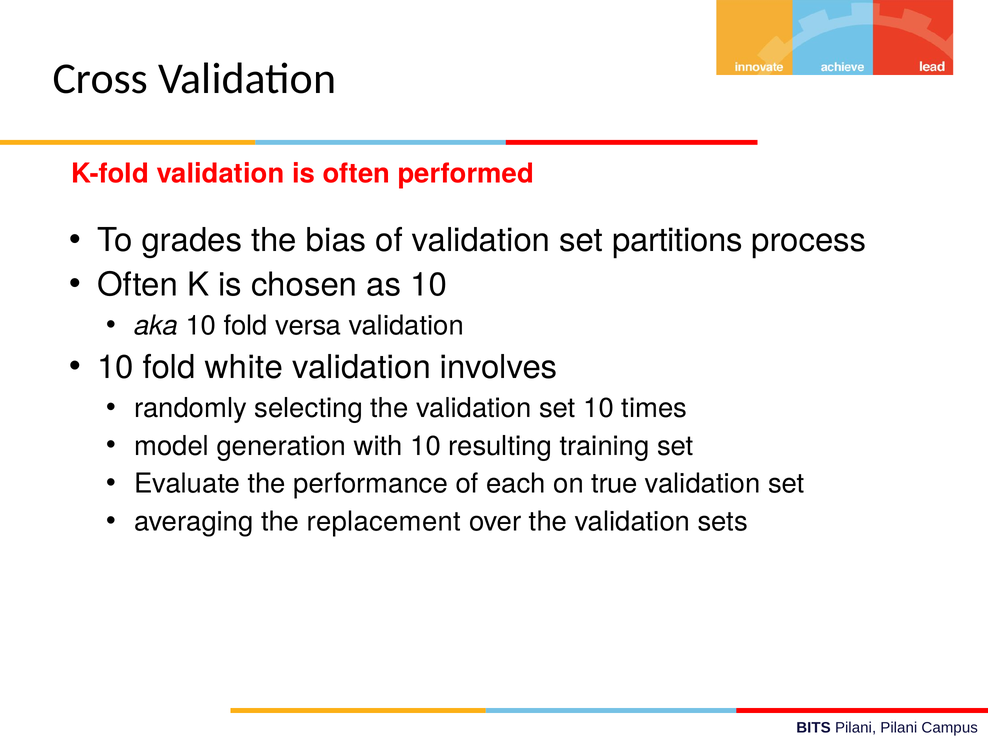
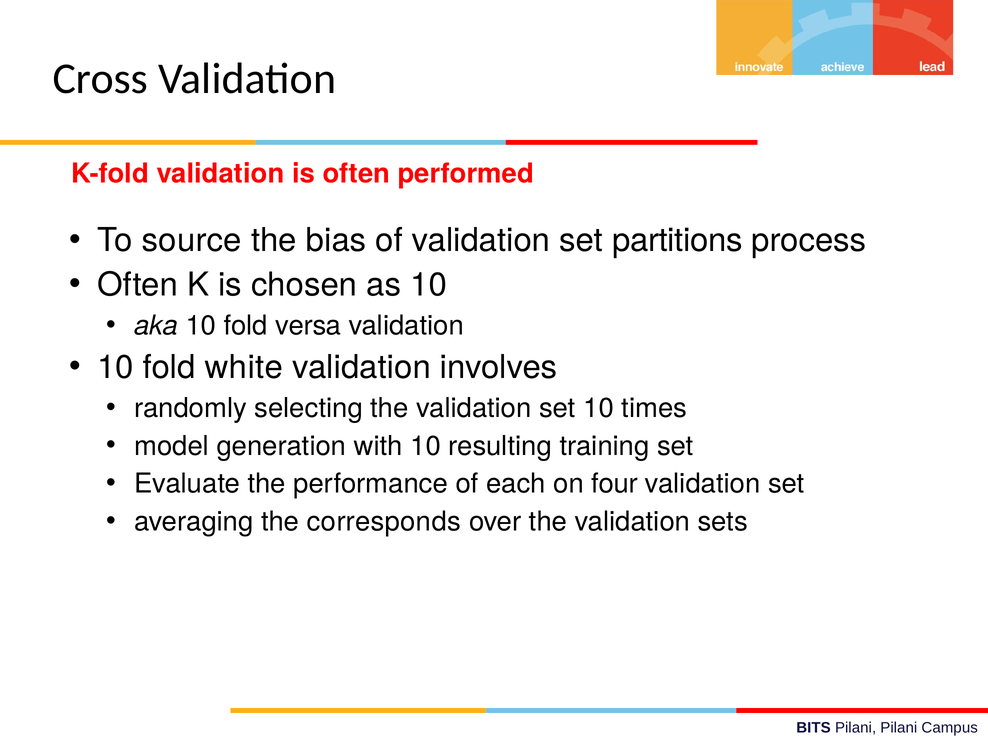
grades: grades -> source (192, 240)
true: true -> four (615, 484)
replacement: replacement -> corresponds (384, 522)
